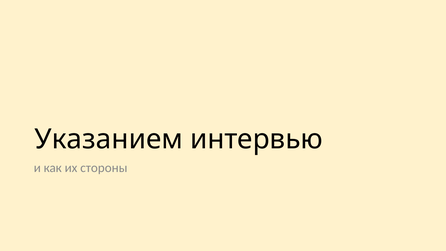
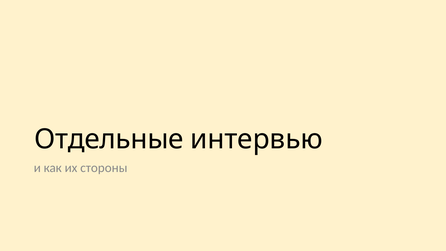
Указанием: Указанием -> Отдельные (109, 139)
